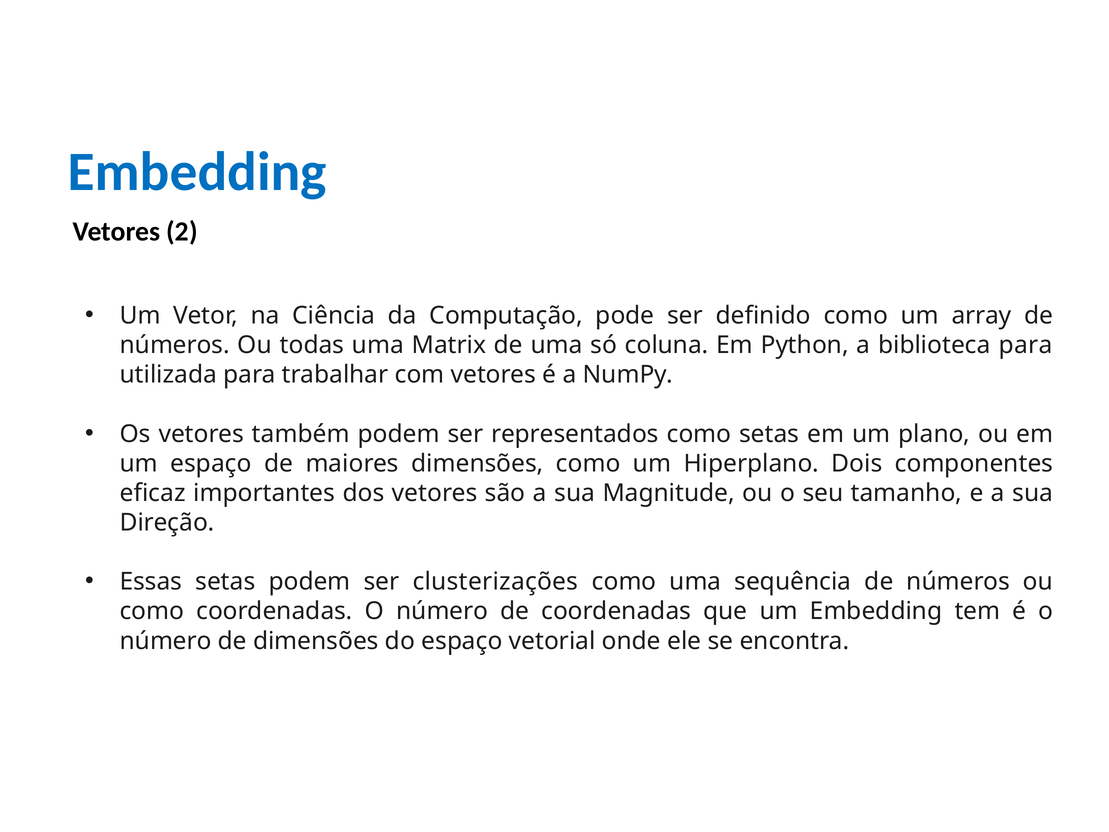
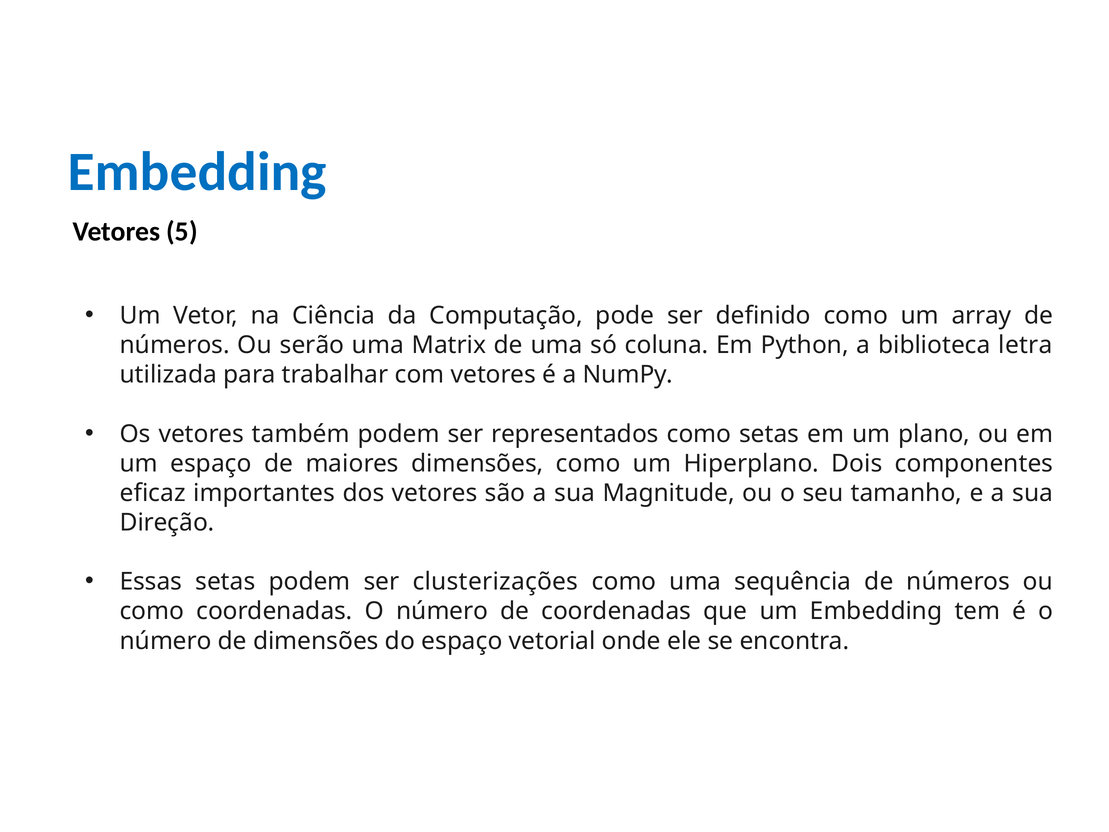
2: 2 -> 5 (182, 232)
todas: todas -> serão (312, 345)
biblioteca para: para -> letra (1025, 345)
